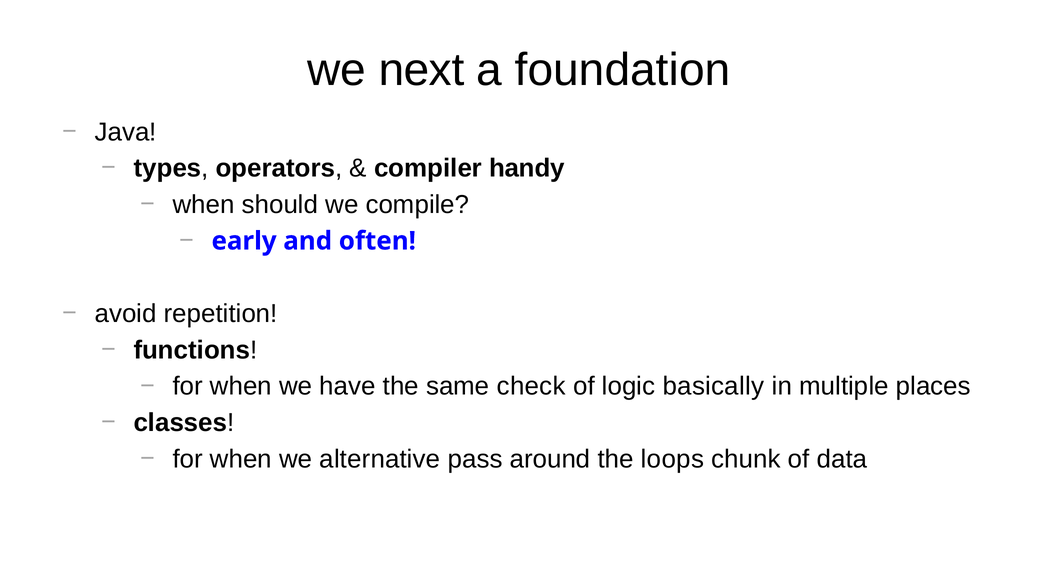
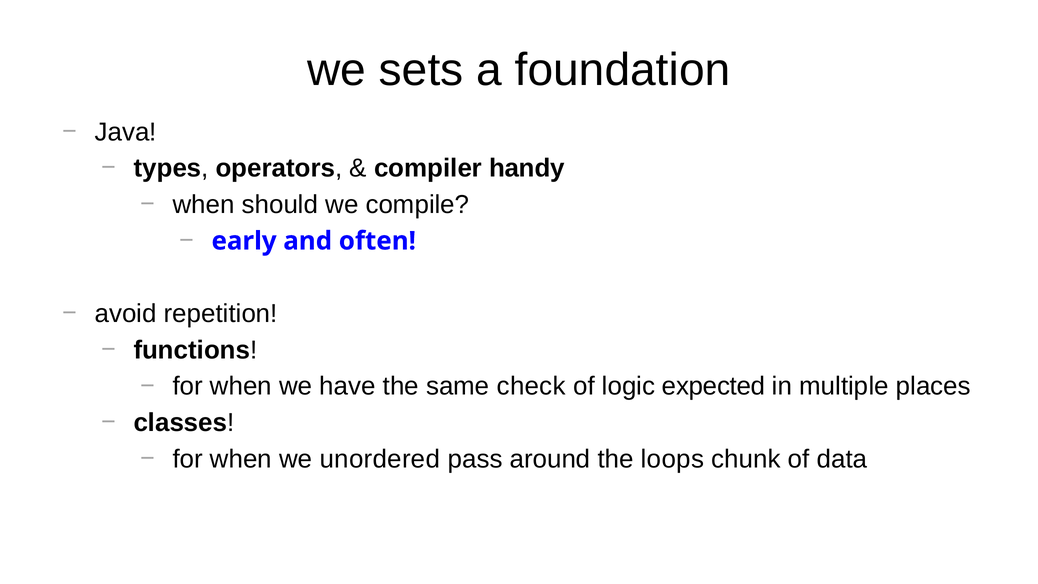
next: next -> sets (421, 70)
basically: basically -> expected (714, 386)
alternative: alternative -> unordered (380, 459)
